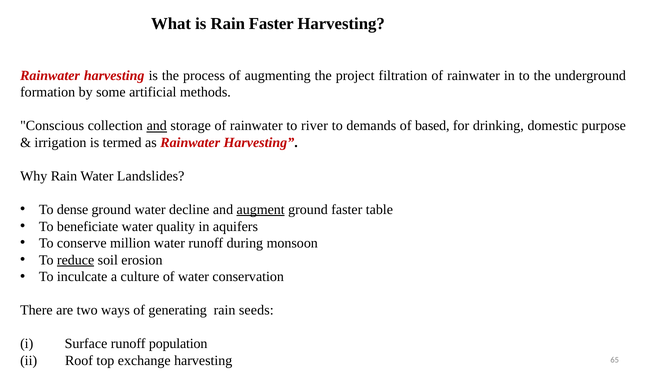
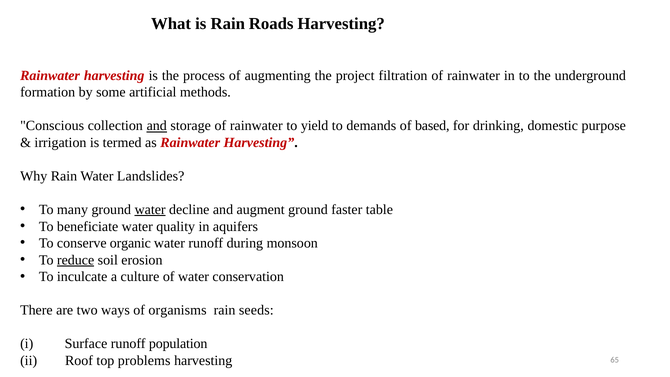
Rain Faster: Faster -> Roads (271, 24)
river: river -> yield (315, 126)
dense: dense -> many (73, 210)
water underline: none -> present (150, 210)
augment underline: present -> none (261, 210)
million: million -> organic (130, 243)
generating: generating -> organisms (178, 310)
exchange: exchange -> problems (144, 360)
